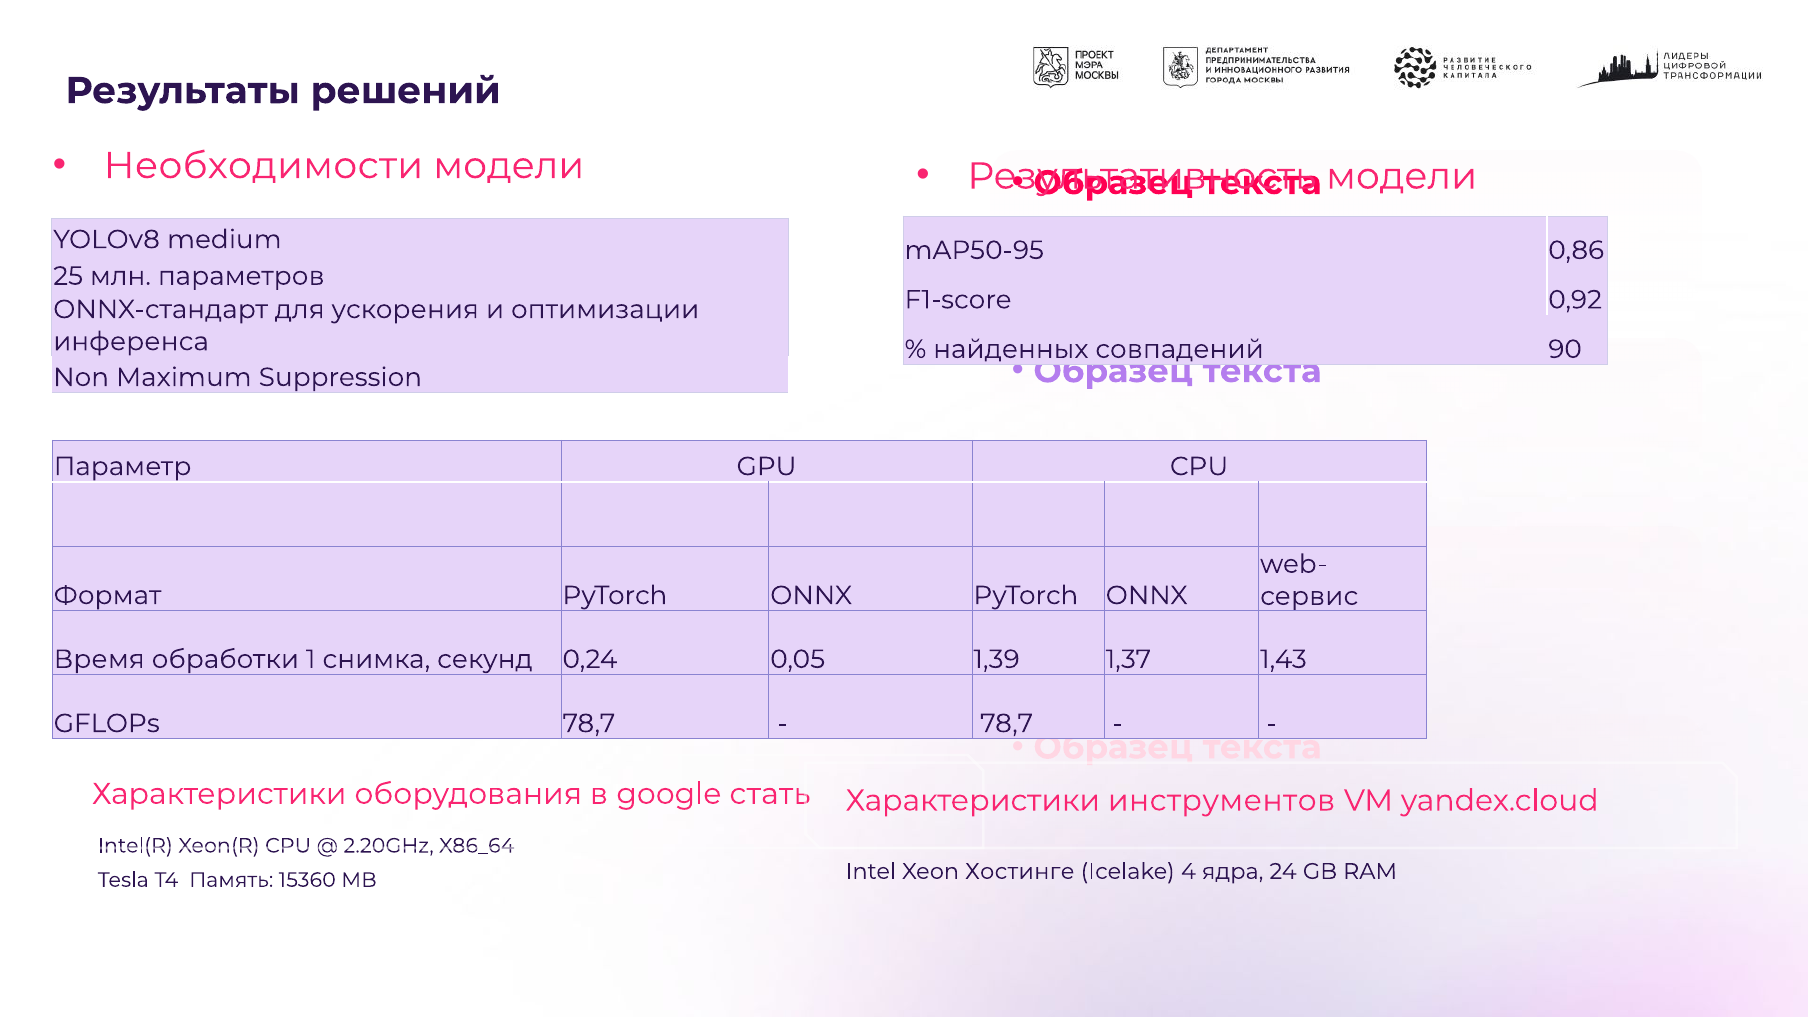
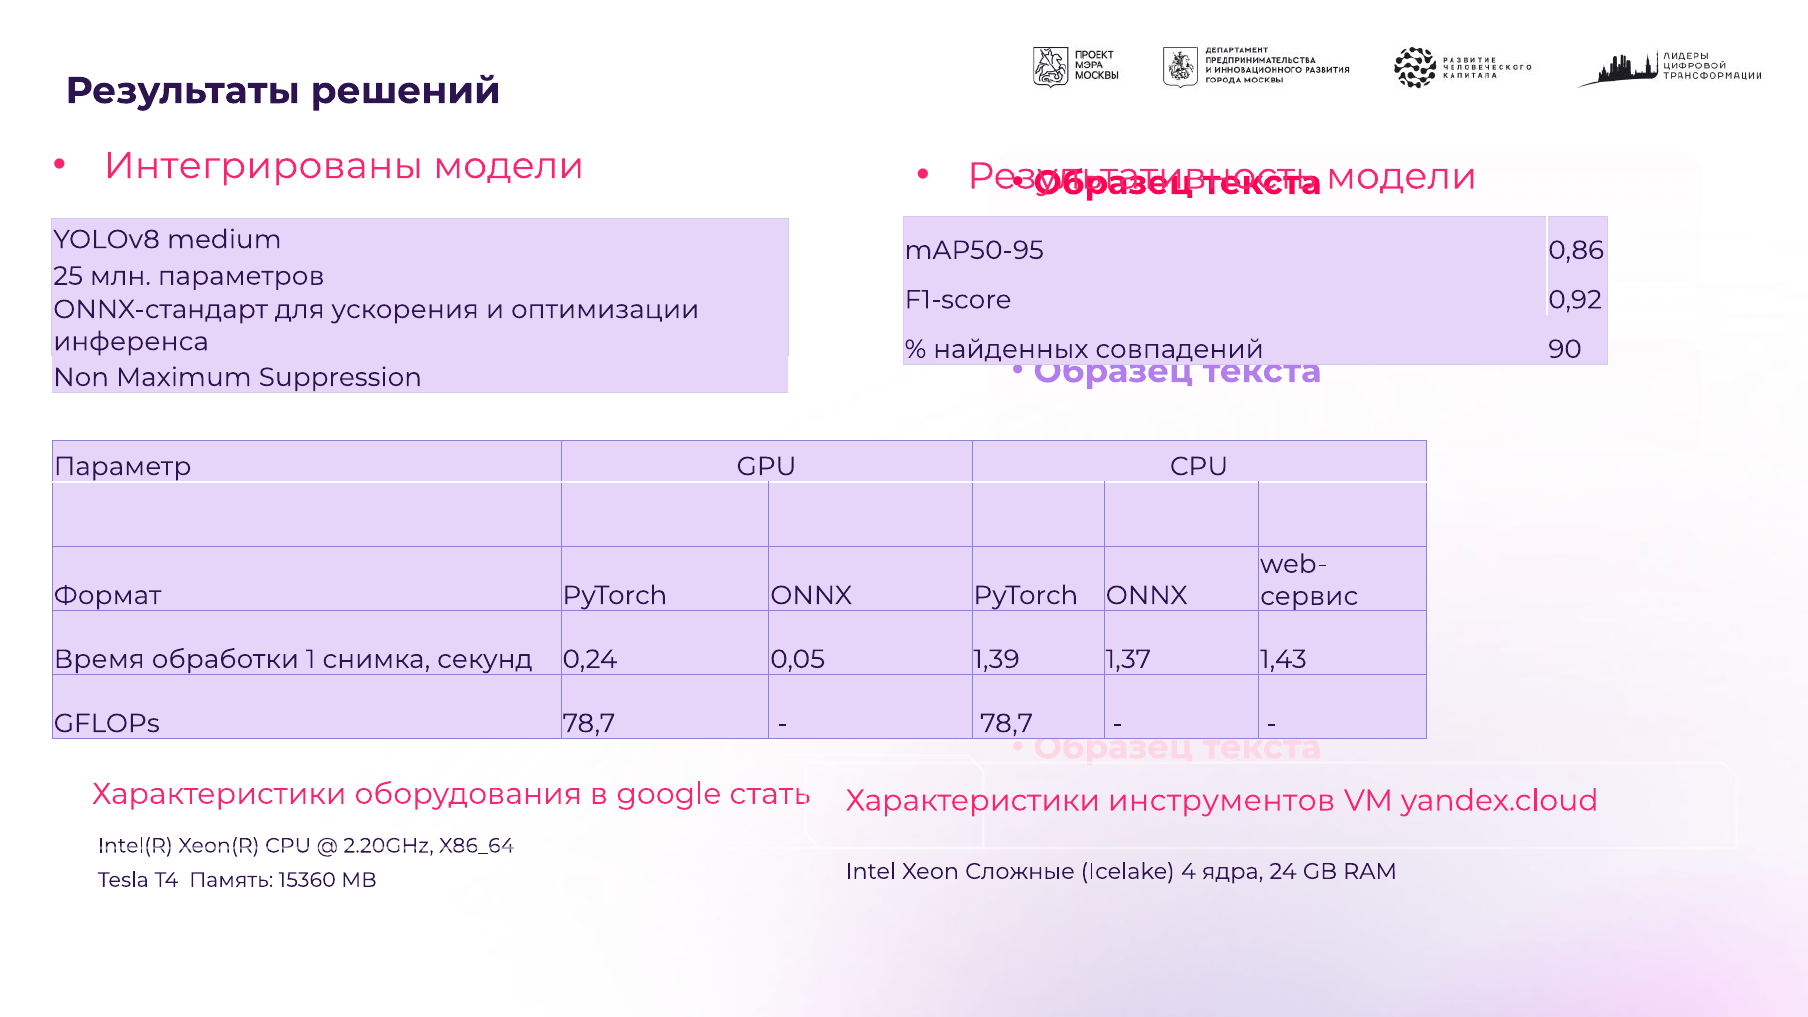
Необходимости: Необходимости -> Интегрированы (263, 166)
Хостинге: Хостинге -> Сложные (1020, 871)
